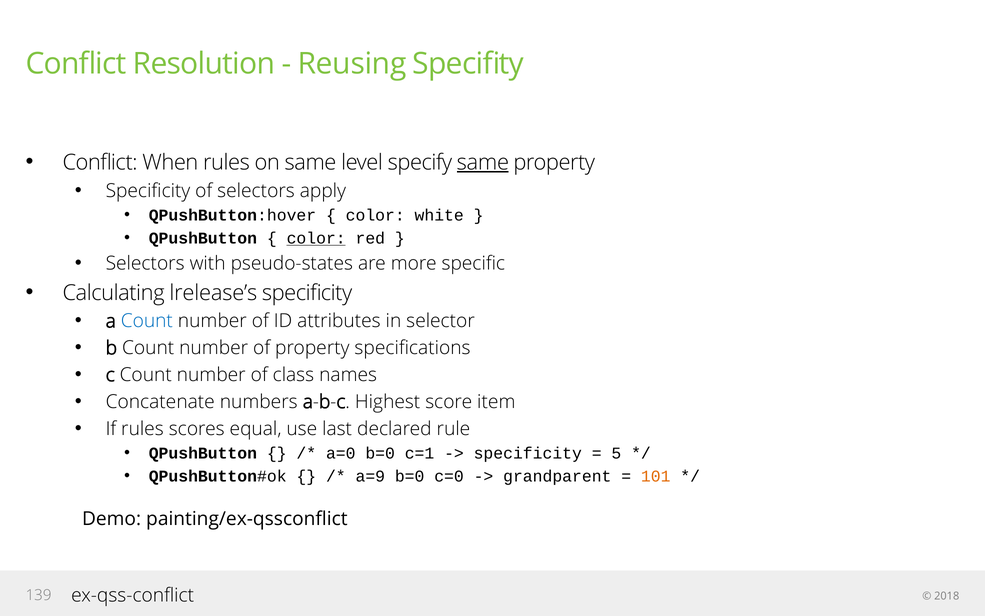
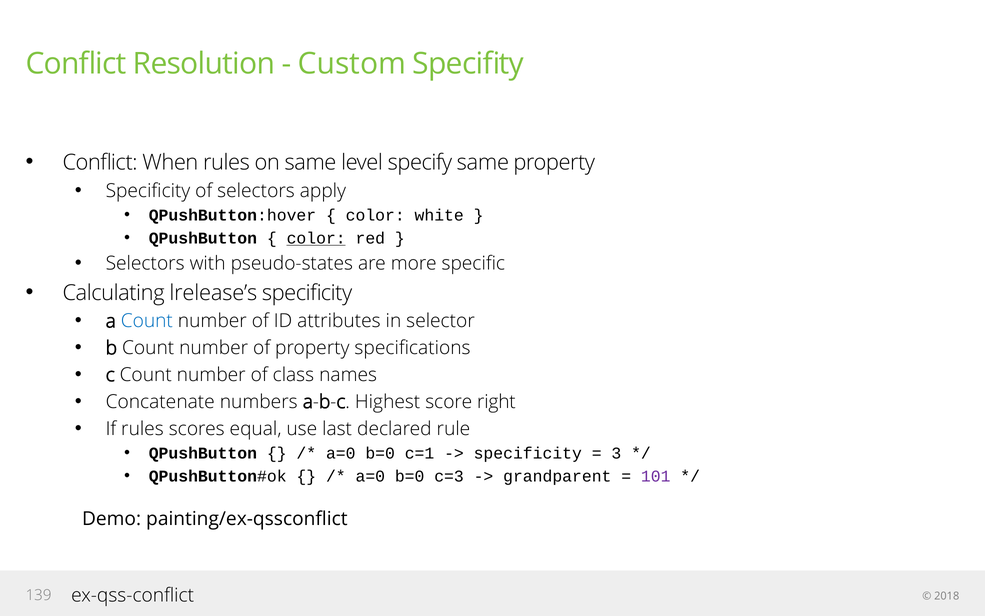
Reusing: Reusing -> Custom (352, 64)
same underline: present -> none (483, 162)
item: item -> right (496, 402)
5: 5 -> 3 (616, 453)
a=9: a=9 -> a=0 (370, 476)
c=0: c=0 -> c=3 (449, 476)
101 colour: orange -> purple (656, 476)
